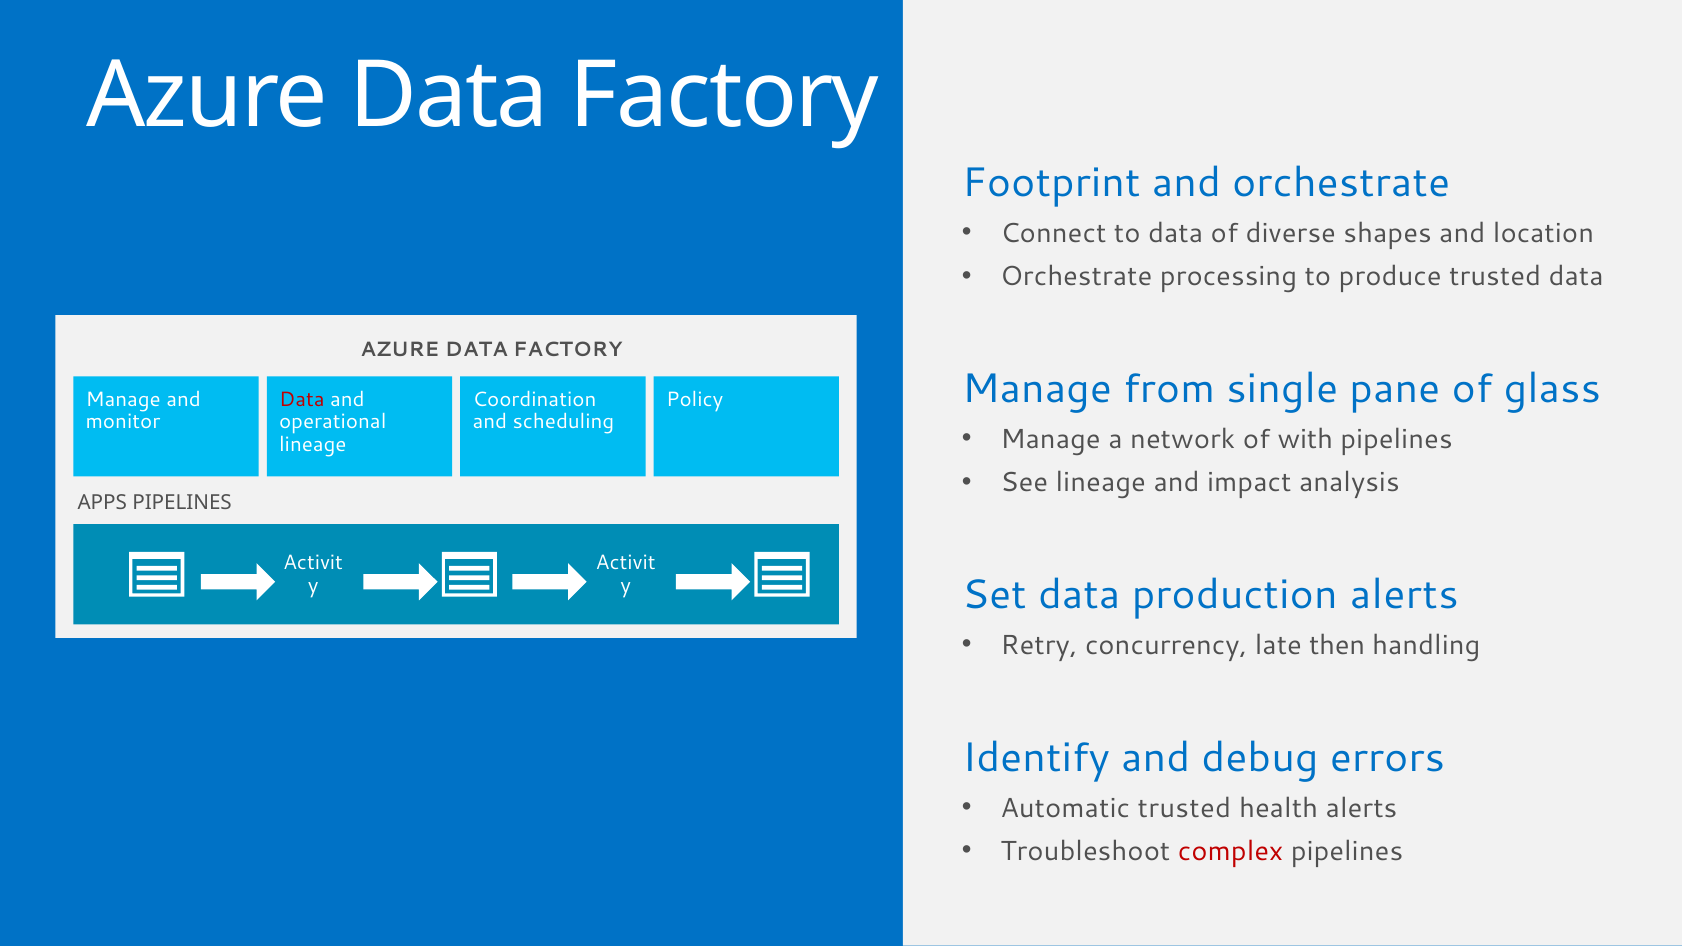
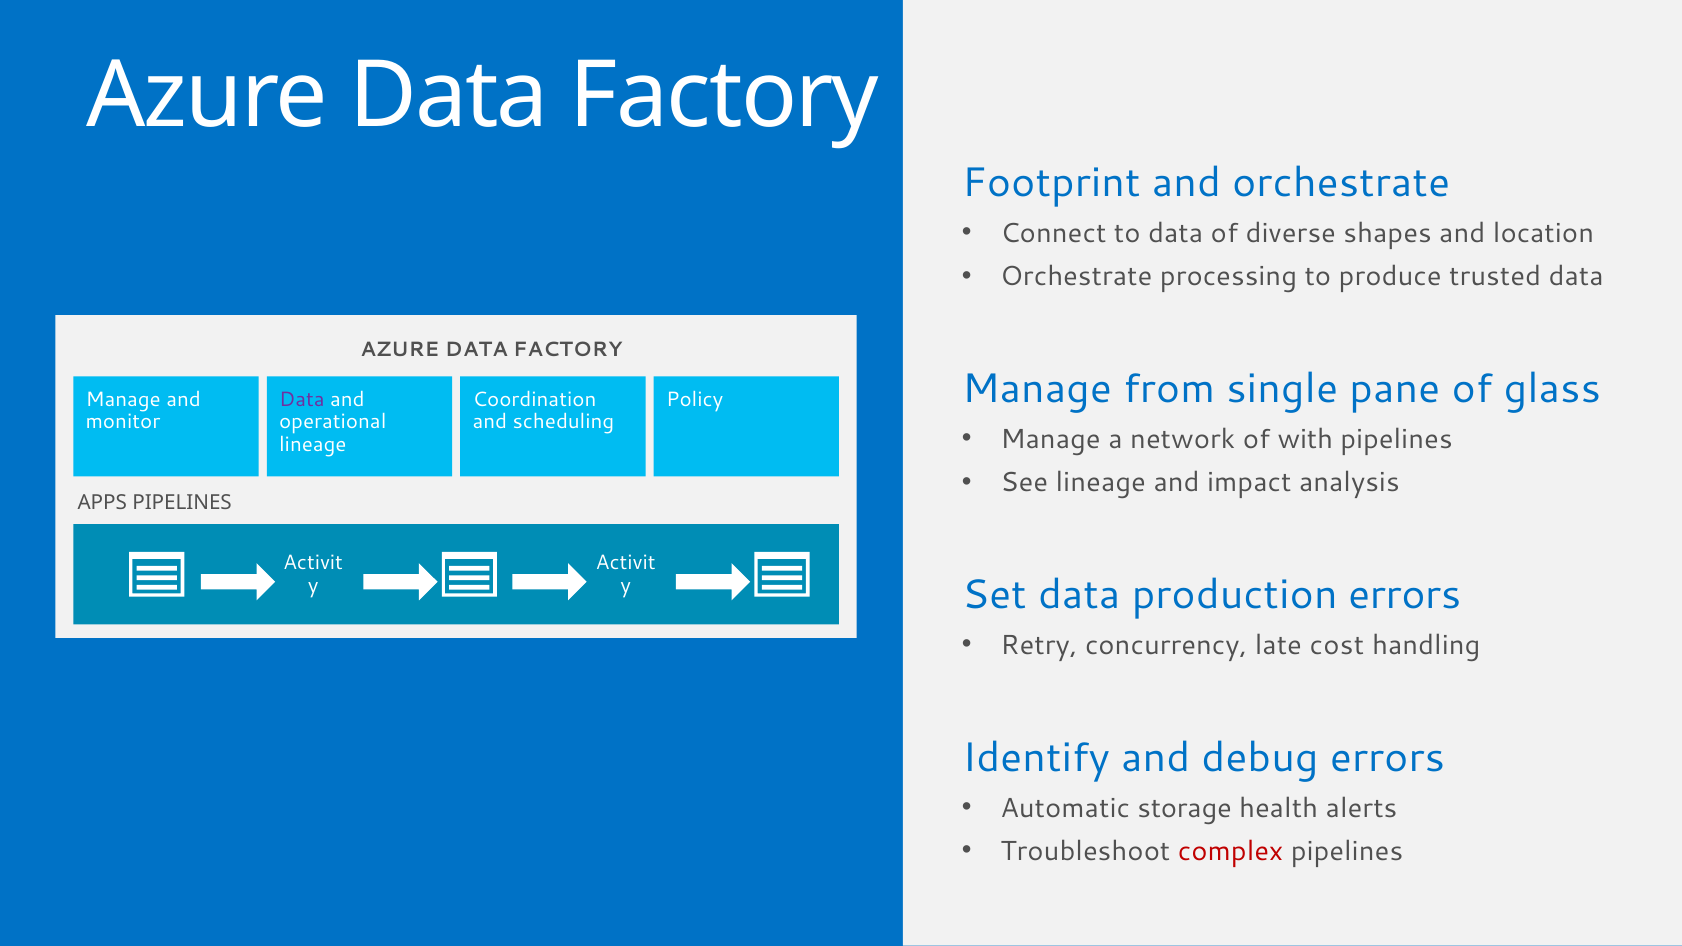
Data colour: red -> purple (302, 400)
production alerts: alerts -> errors (1405, 595)
then: then -> cost (1337, 646)
Automatic trusted: trusted -> storage (1185, 808)
